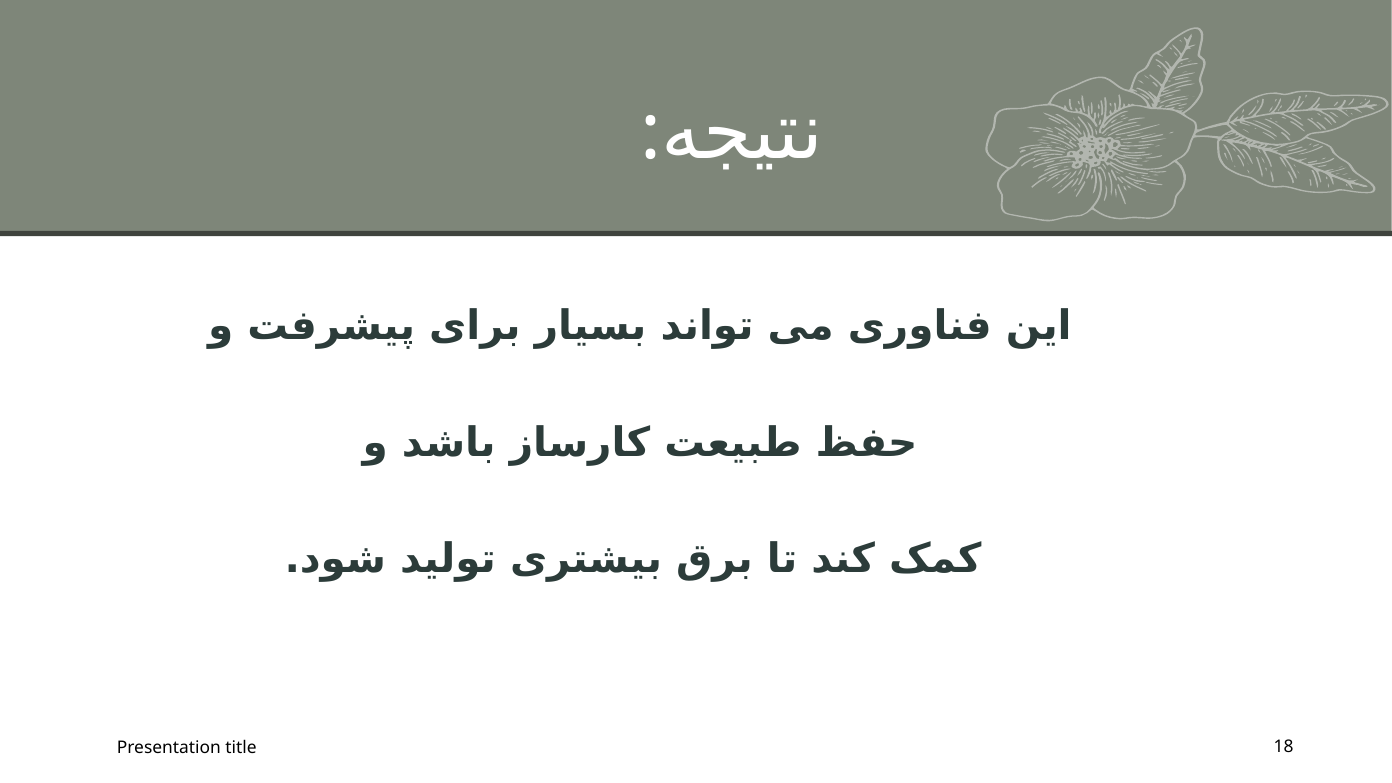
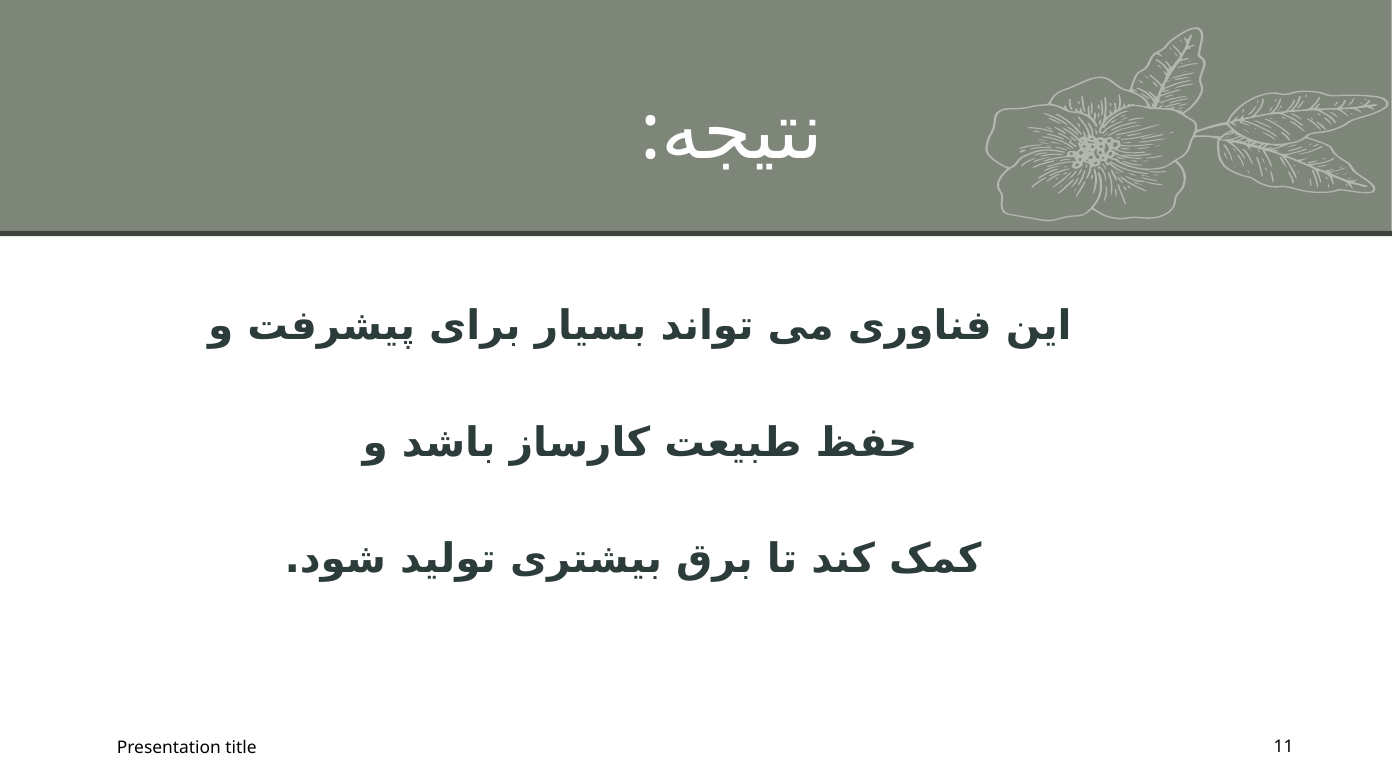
18: 18 -> 11 (1284, 746)
